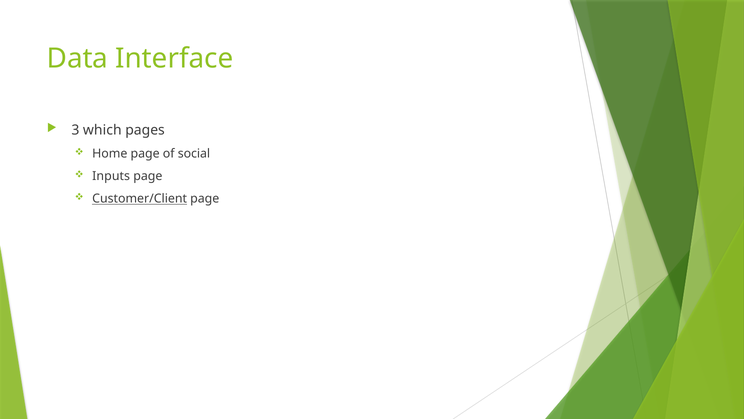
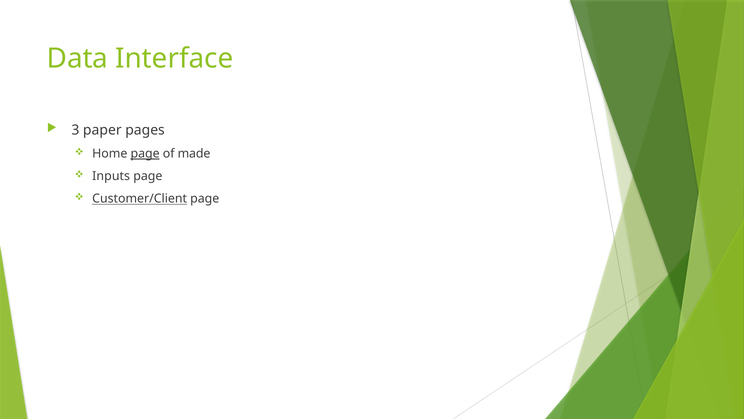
which: which -> paper (102, 130)
page underline: none -> present (145, 153)
social: social -> made (194, 153)
